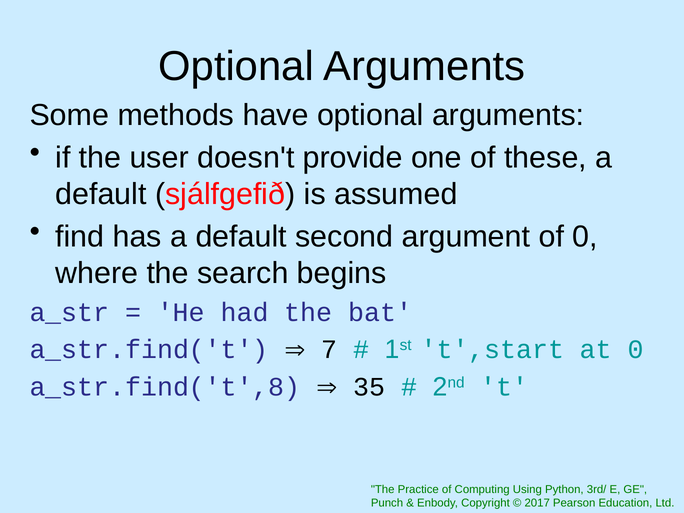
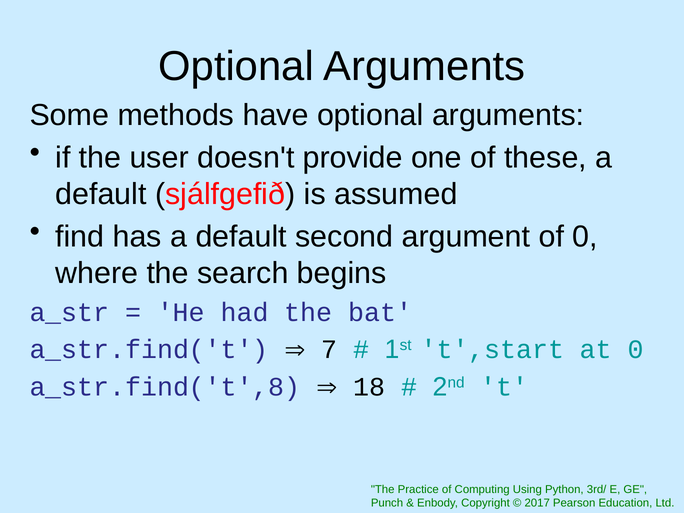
35: 35 -> 18 (369, 387)
